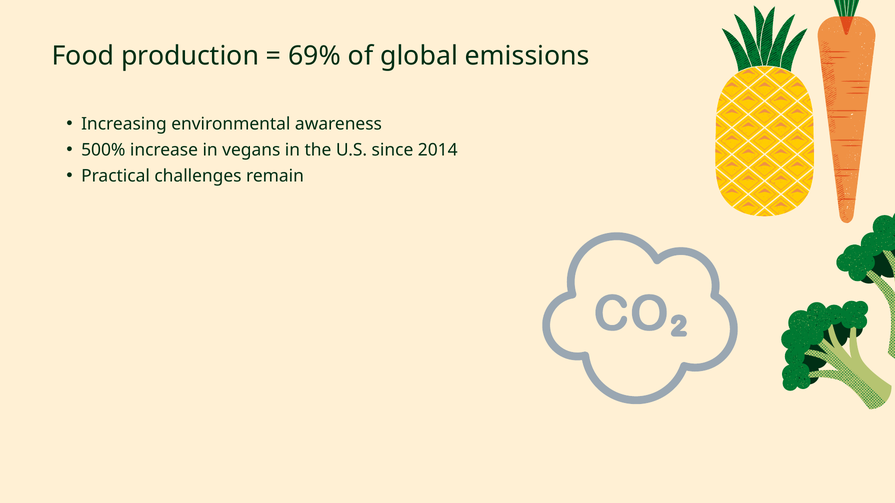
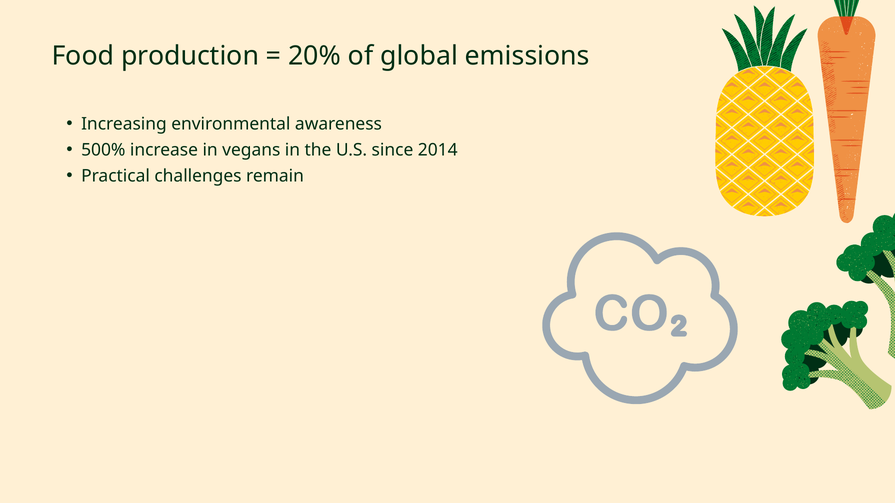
69%: 69% -> 20% (315, 56)
